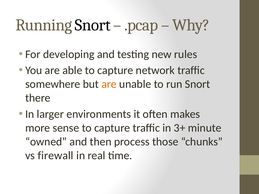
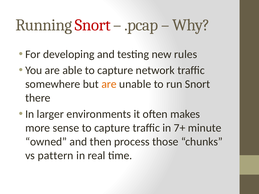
Snort colour: black -> red (93, 25)
3+: 3+ -> 7+ (180, 128)
firewall: firewall -> pattern (56, 156)
